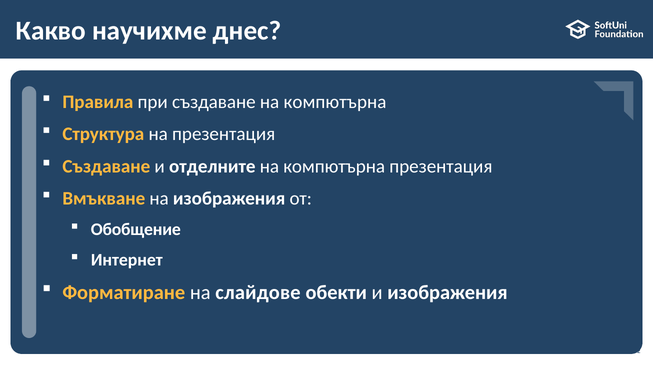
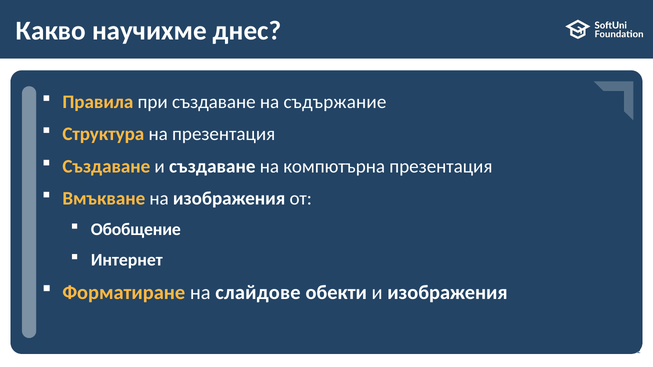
създаване на компютърна: компютърна -> съдържание (335, 102)
и отделните: отделните -> създаване (212, 166)
